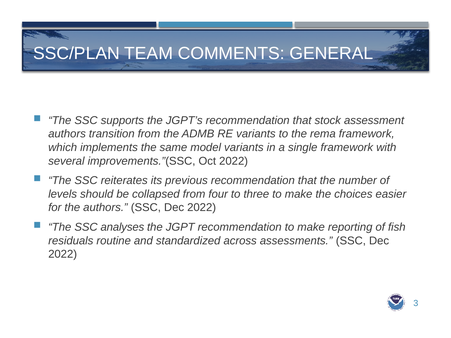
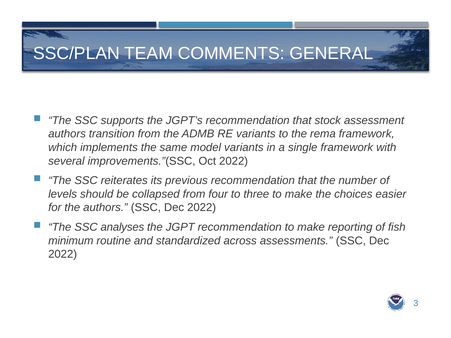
residuals: residuals -> minimum (71, 241)
